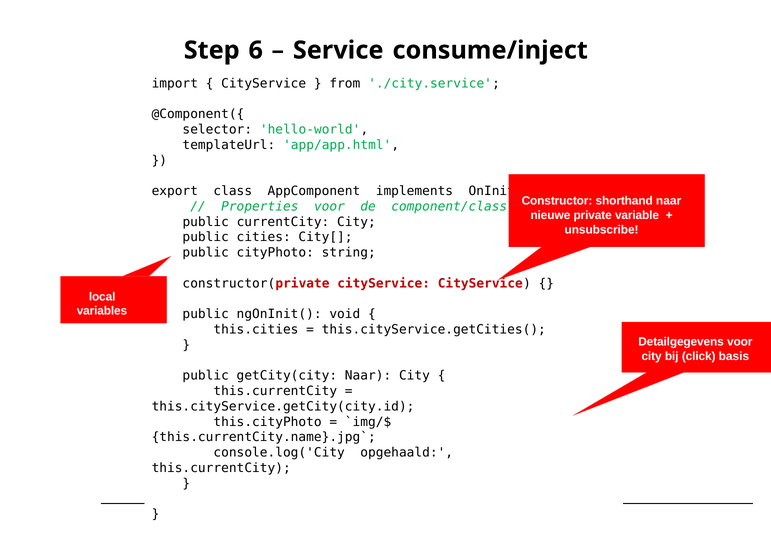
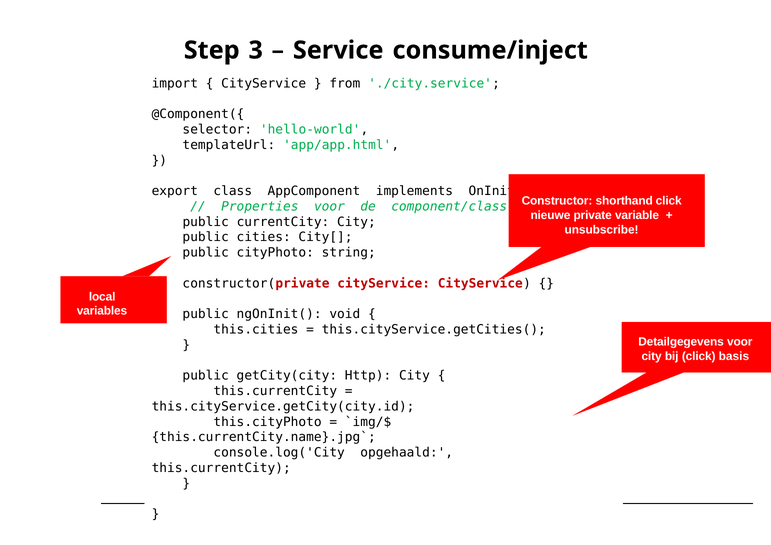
6: 6 -> 3 (256, 50)
shorthand naar: naar -> click (669, 201)
getCity(city Naar: Naar -> Http (368, 376)
